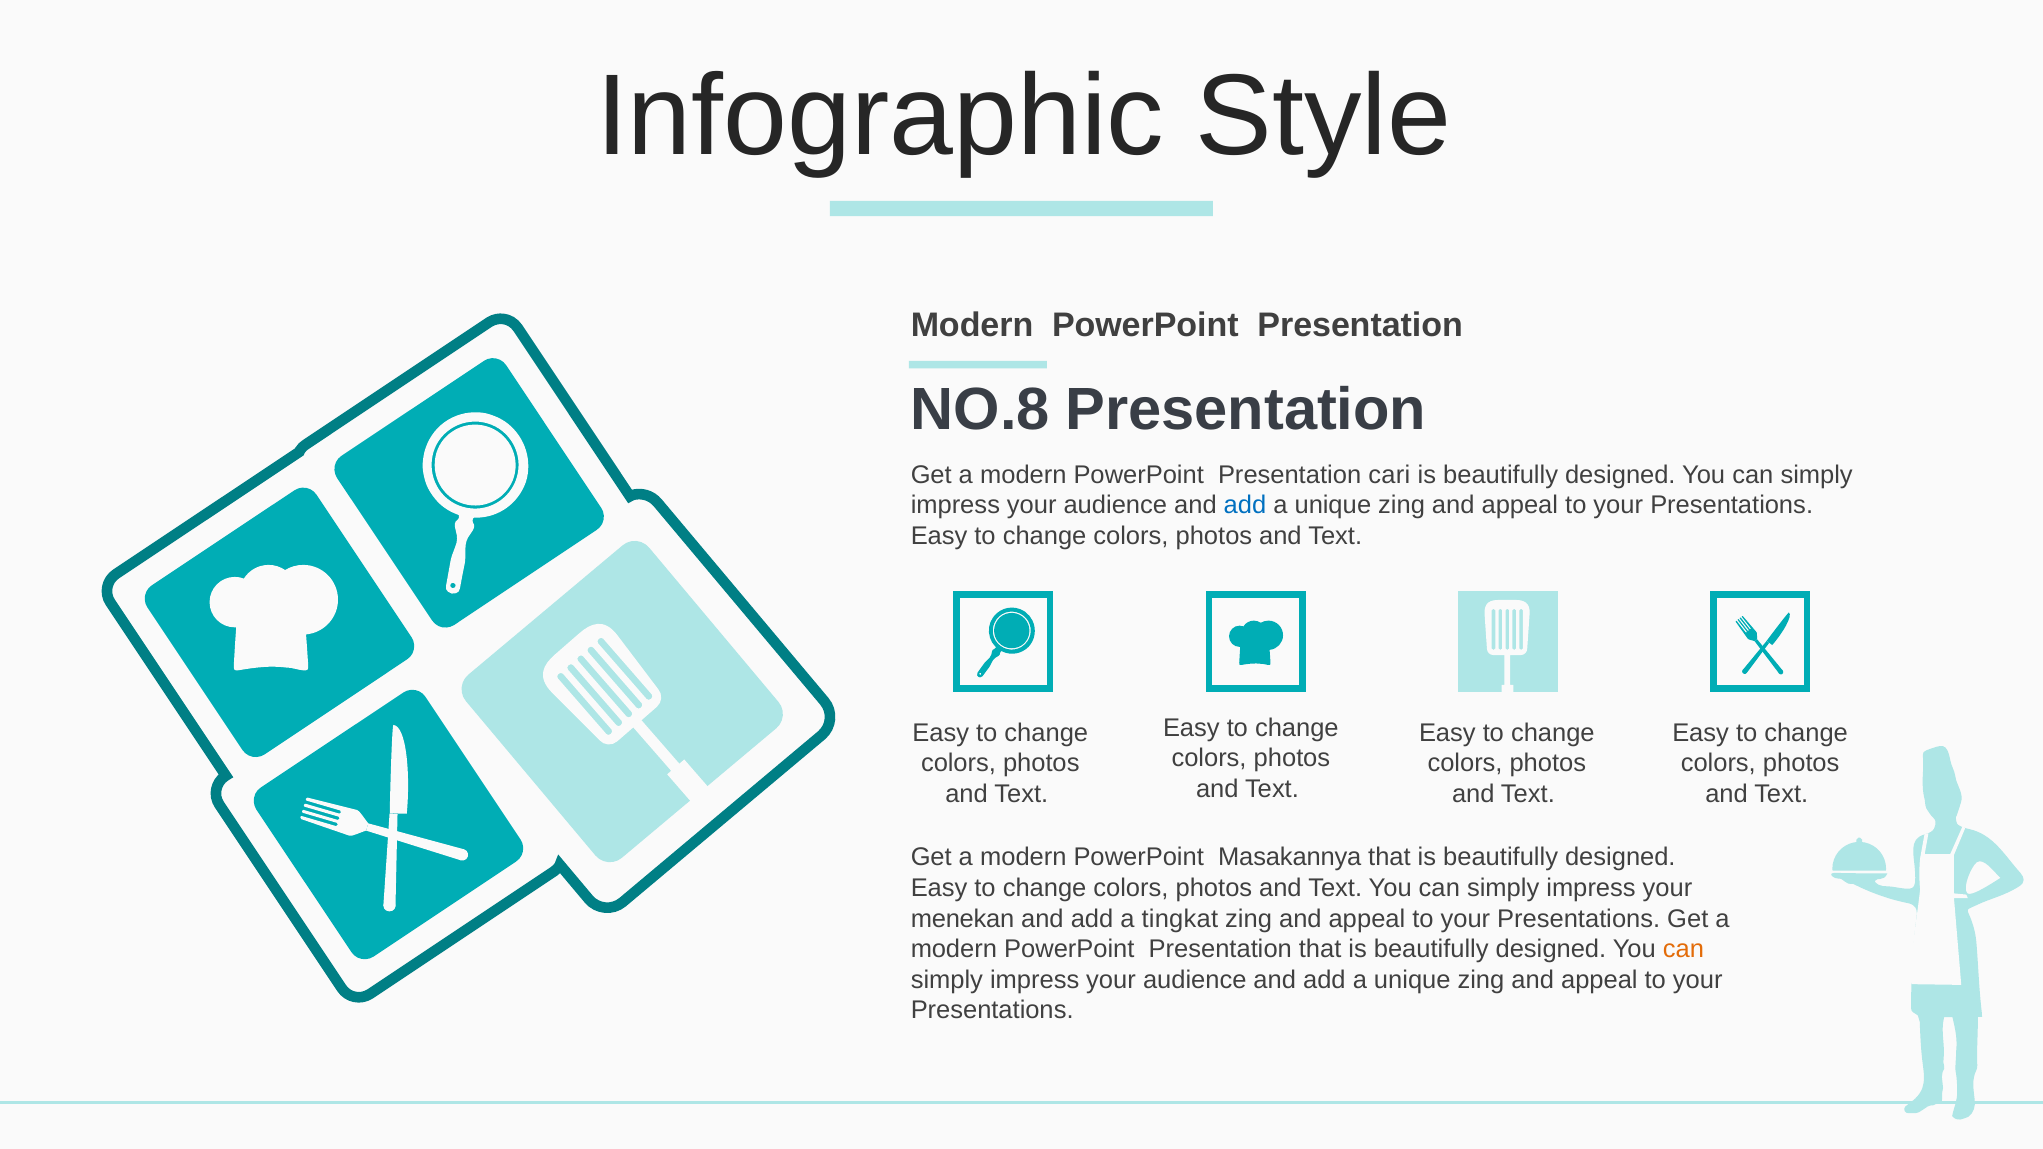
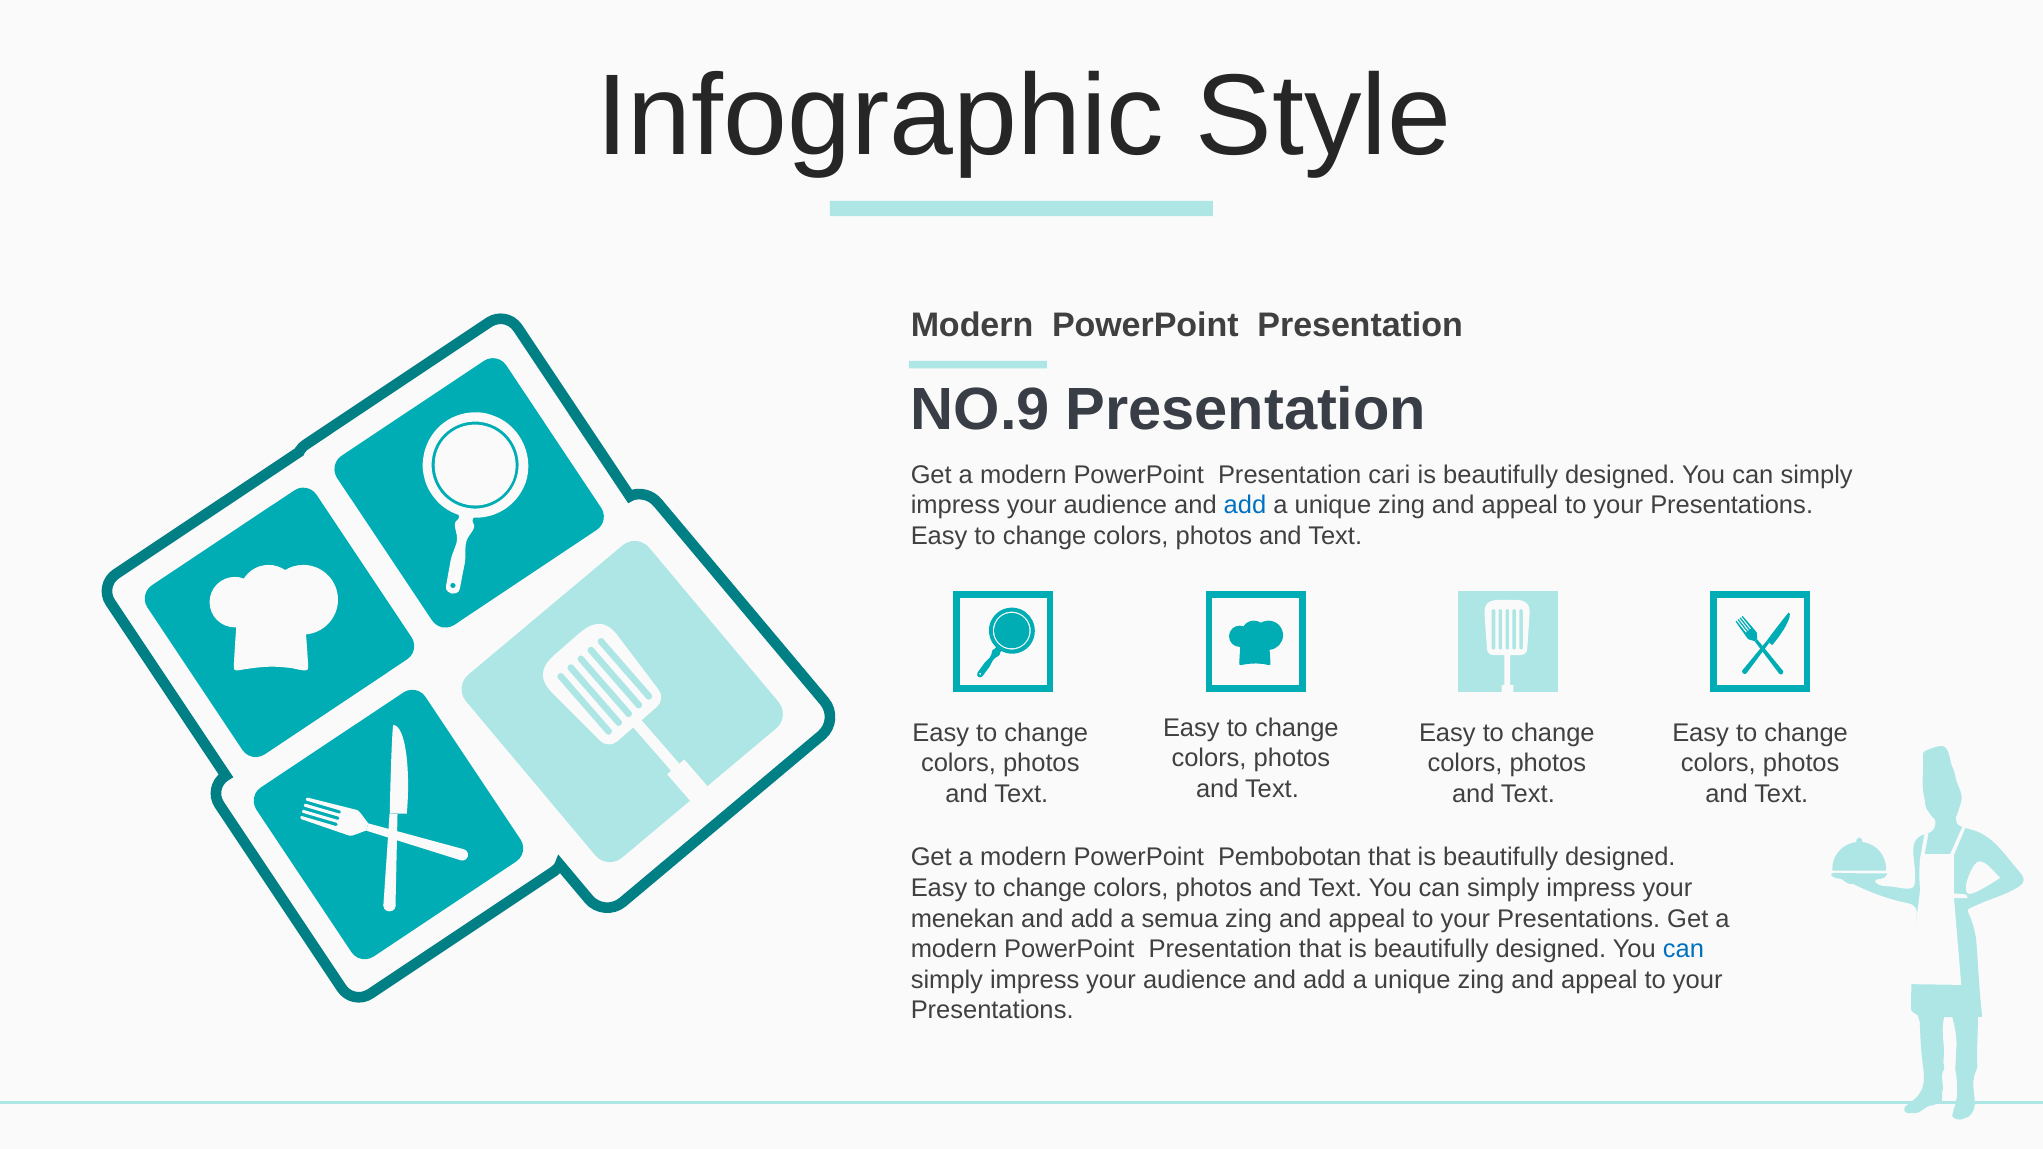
NO.8: NO.8 -> NO.9 (980, 410)
Masakannya: Masakannya -> Pembobotan (1290, 857)
tingkat: tingkat -> semua (1180, 919)
can colour: orange -> blue (1683, 949)
